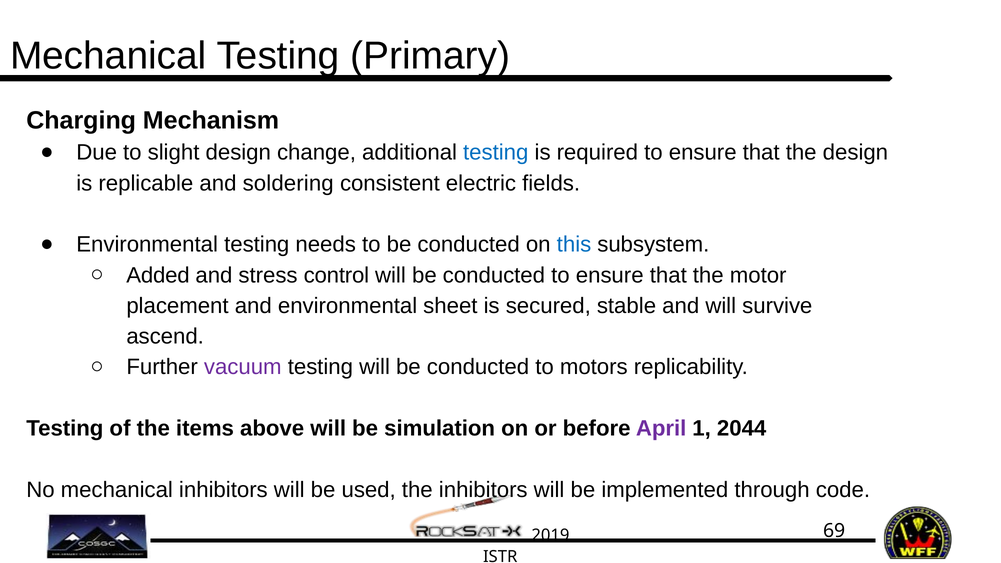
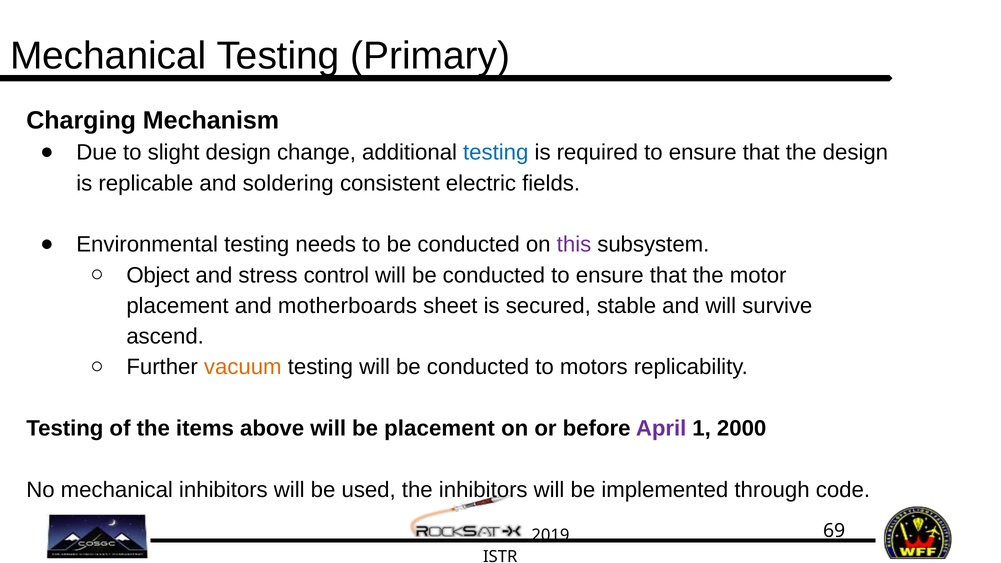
this colour: blue -> purple (574, 245)
Added: Added -> Object (158, 275)
and environmental: environmental -> motherboards (347, 306)
vacuum colour: purple -> orange (243, 367)
be simulation: simulation -> placement (440, 429)
2044: 2044 -> 2000 (742, 429)
